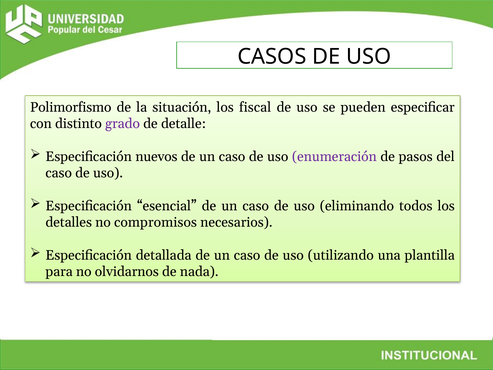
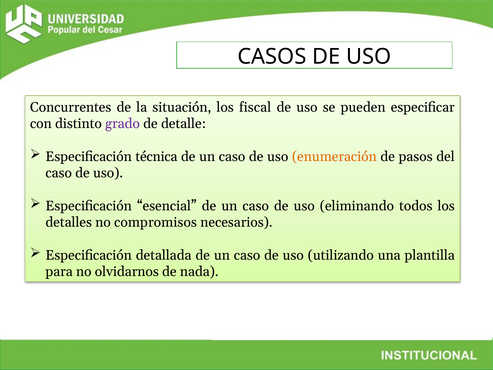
Polimorfismo: Polimorfismo -> Concurrentes (71, 107)
nuevos: nuevos -> técnica (156, 156)
enumeración colour: purple -> orange (334, 156)
